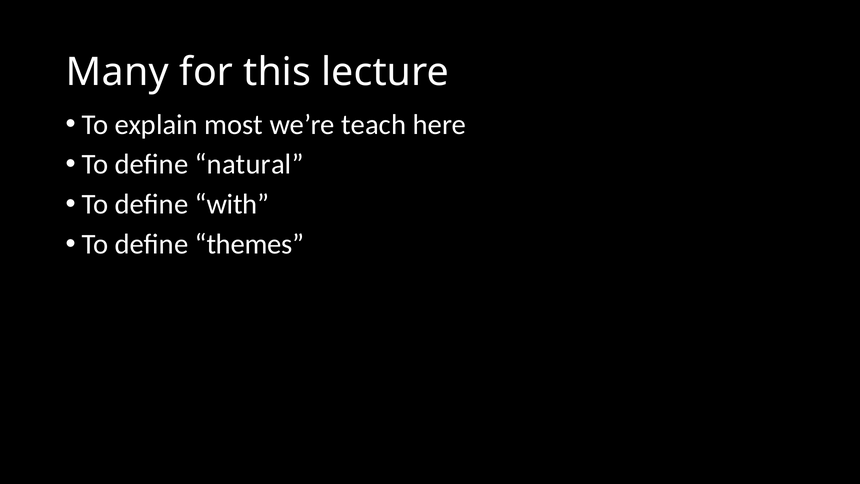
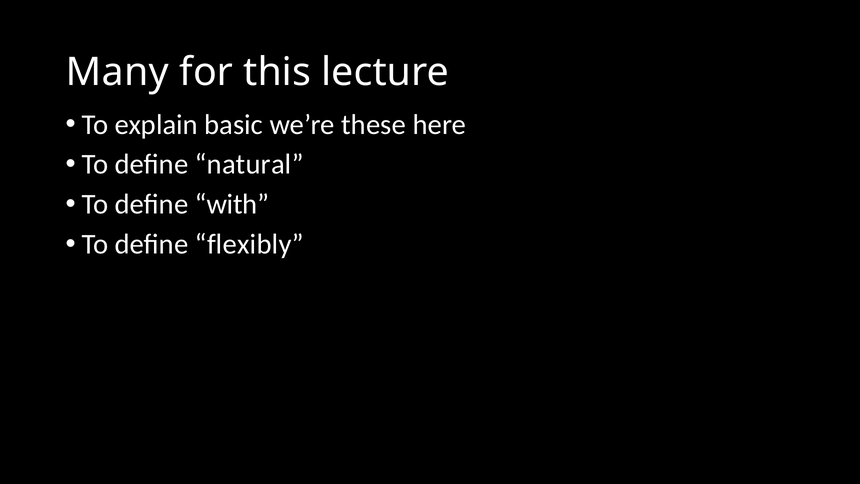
most: most -> basic (234, 124)
teach: teach -> these (374, 124)
themes: themes -> flexibly (249, 244)
